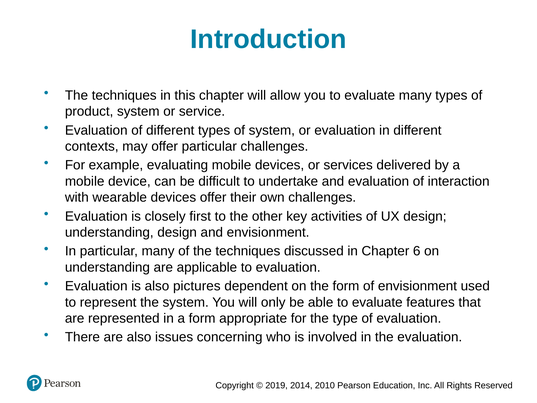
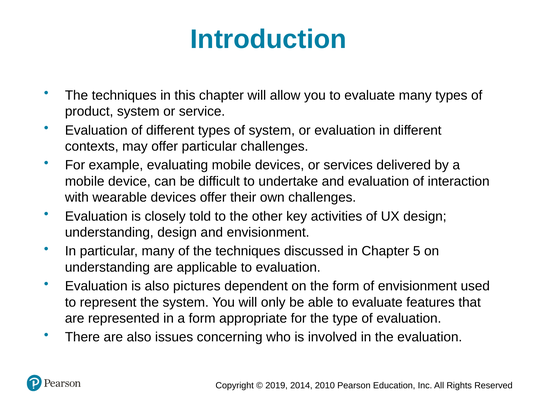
first: first -> told (200, 216)
6: 6 -> 5 (417, 251)
